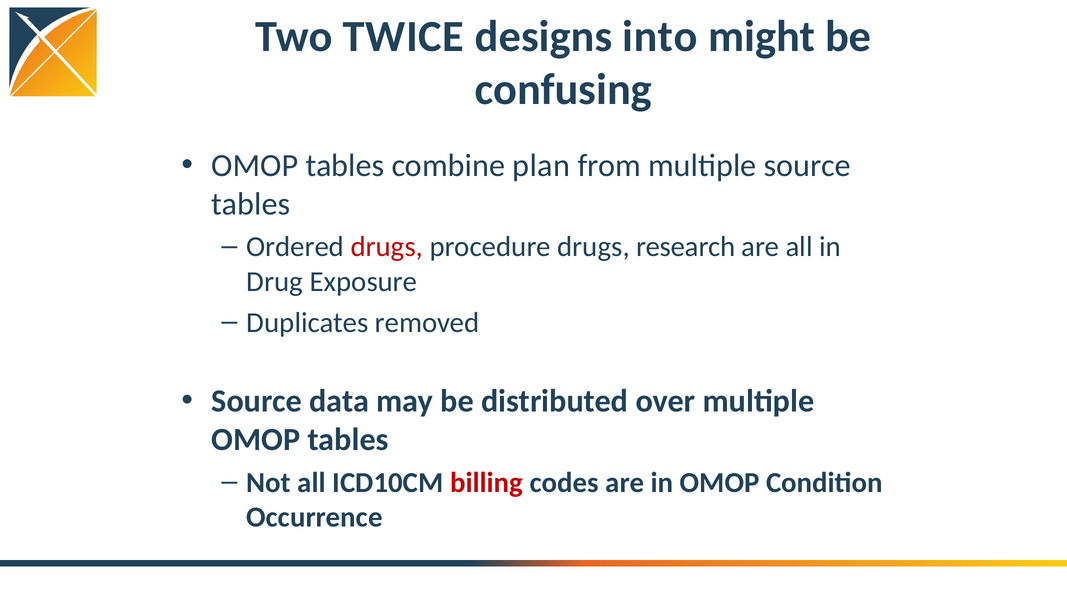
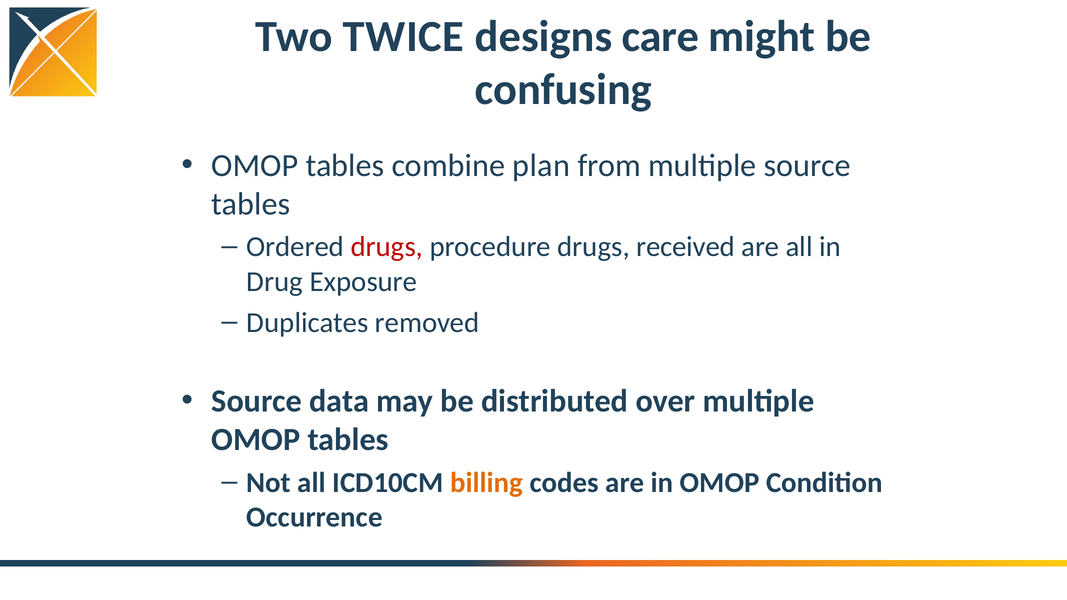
into: into -> care (660, 36)
research: research -> received (686, 247)
billing colour: red -> orange (487, 483)
